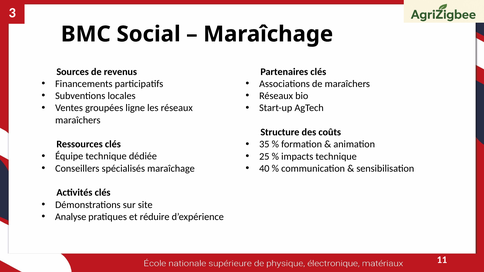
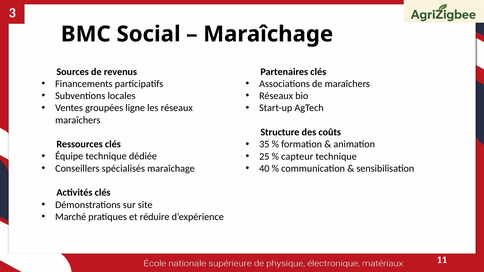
impacts: impacts -> capteur (297, 156)
Analyse: Analyse -> Marché (71, 217)
